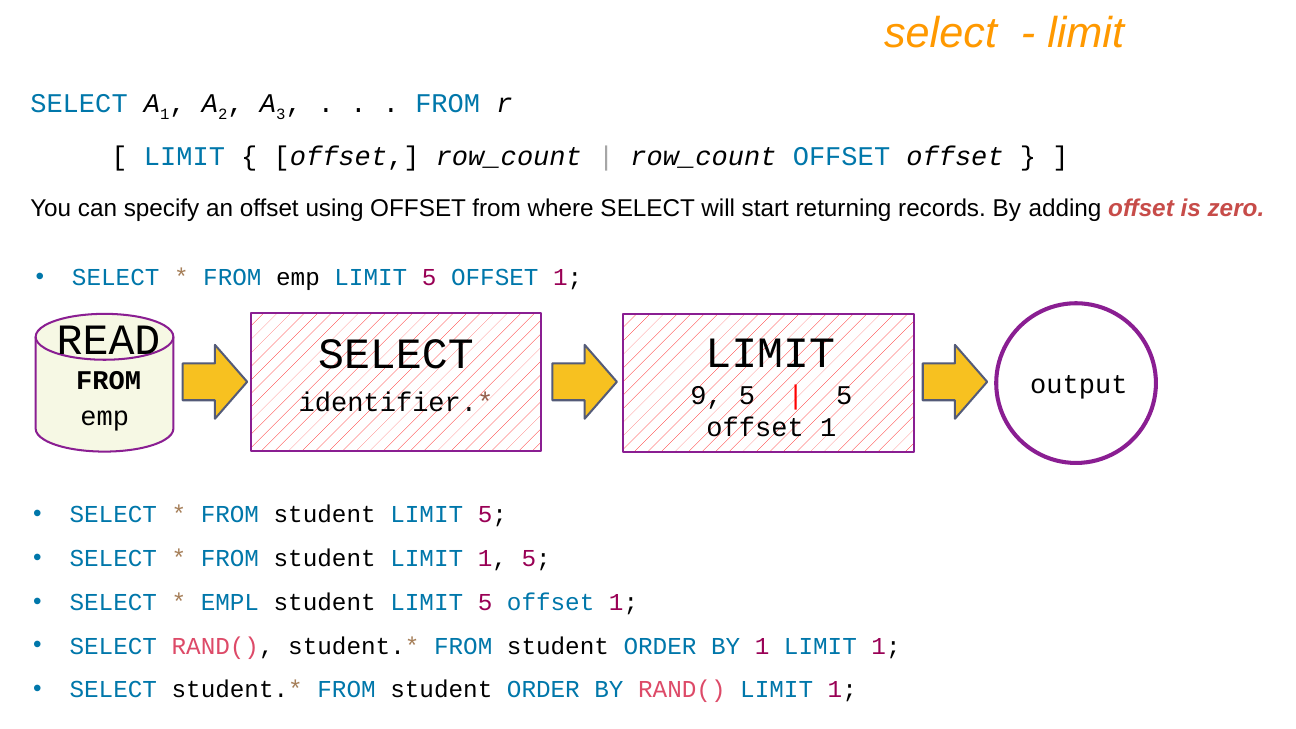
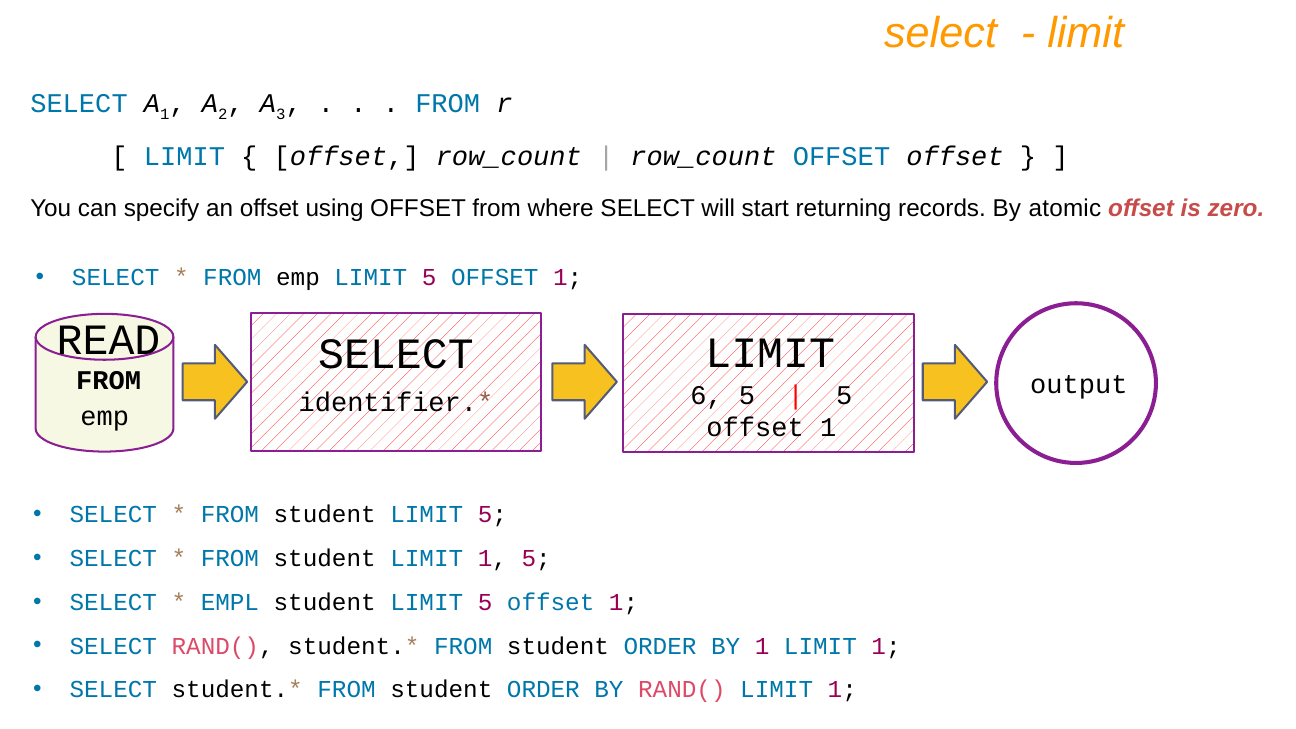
adding: adding -> atomic (1065, 208)
9: 9 -> 6 (706, 395)
